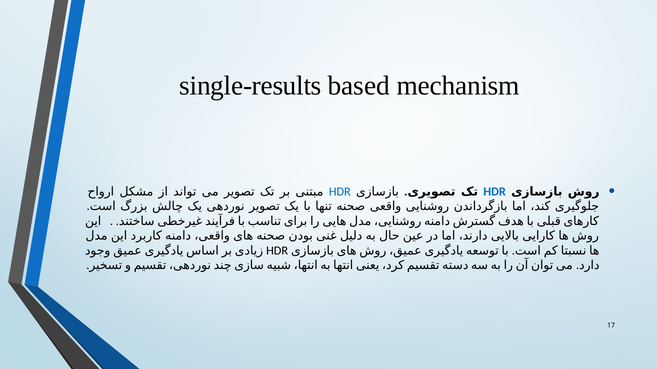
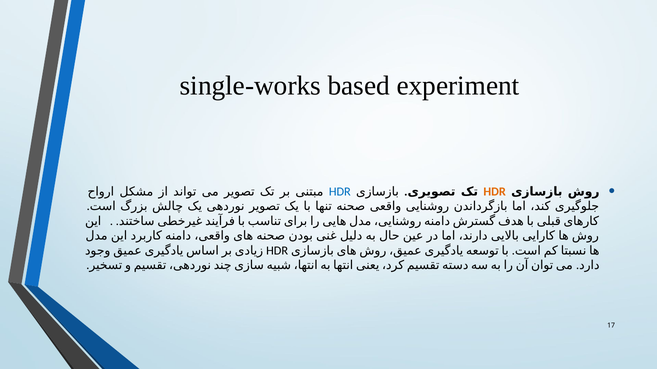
single-results: single-results -> single-works (250, 86)
mechanism: mechanism -> experiment (458, 86)
HDR colour: blue -> orange (495, 192)
